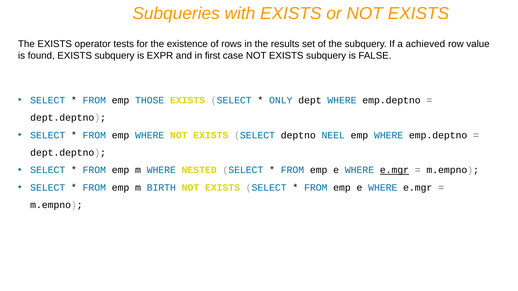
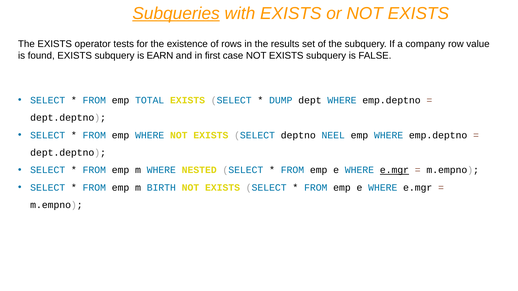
Subqueries underline: none -> present (176, 13)
achieved: achieved -> company (425, 44)
EXPR: EXPR -> EARN (160, 56)
THOSE: THOSE -> TOTAL (150, 100)
ONLY: ONLY -> DUMP (281, 100)
